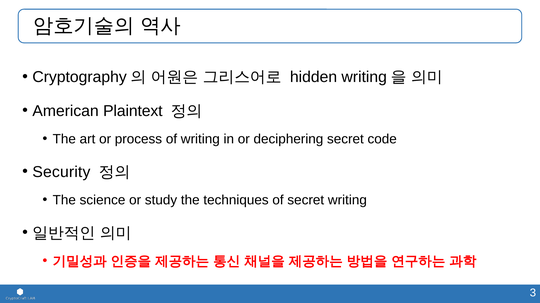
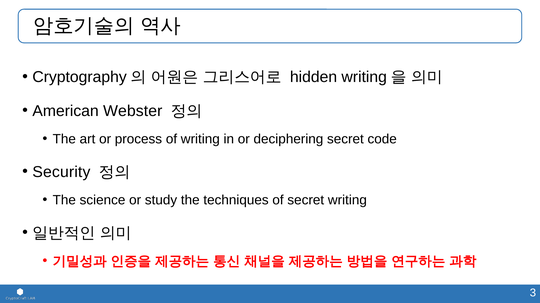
Plaintext: Plaintext -> Webster (133, 111)
